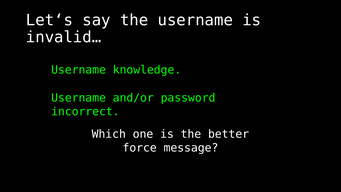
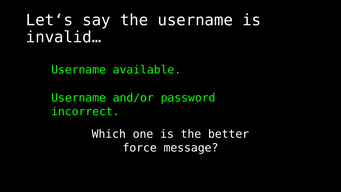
knowledge: knowledge -> available (147, 70)
